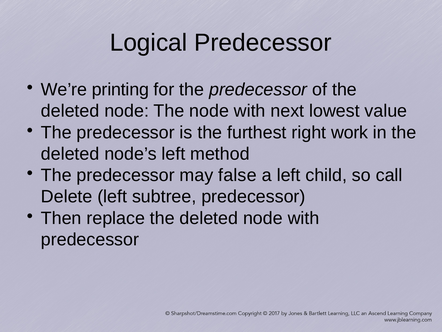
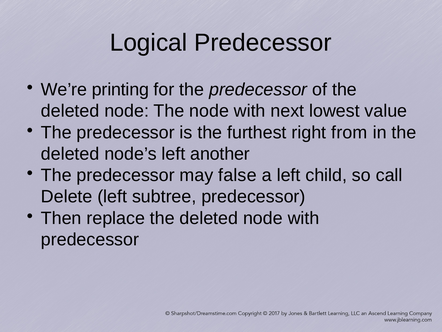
work: work -> from (349, 132)
method: method -> another (220, 154)
